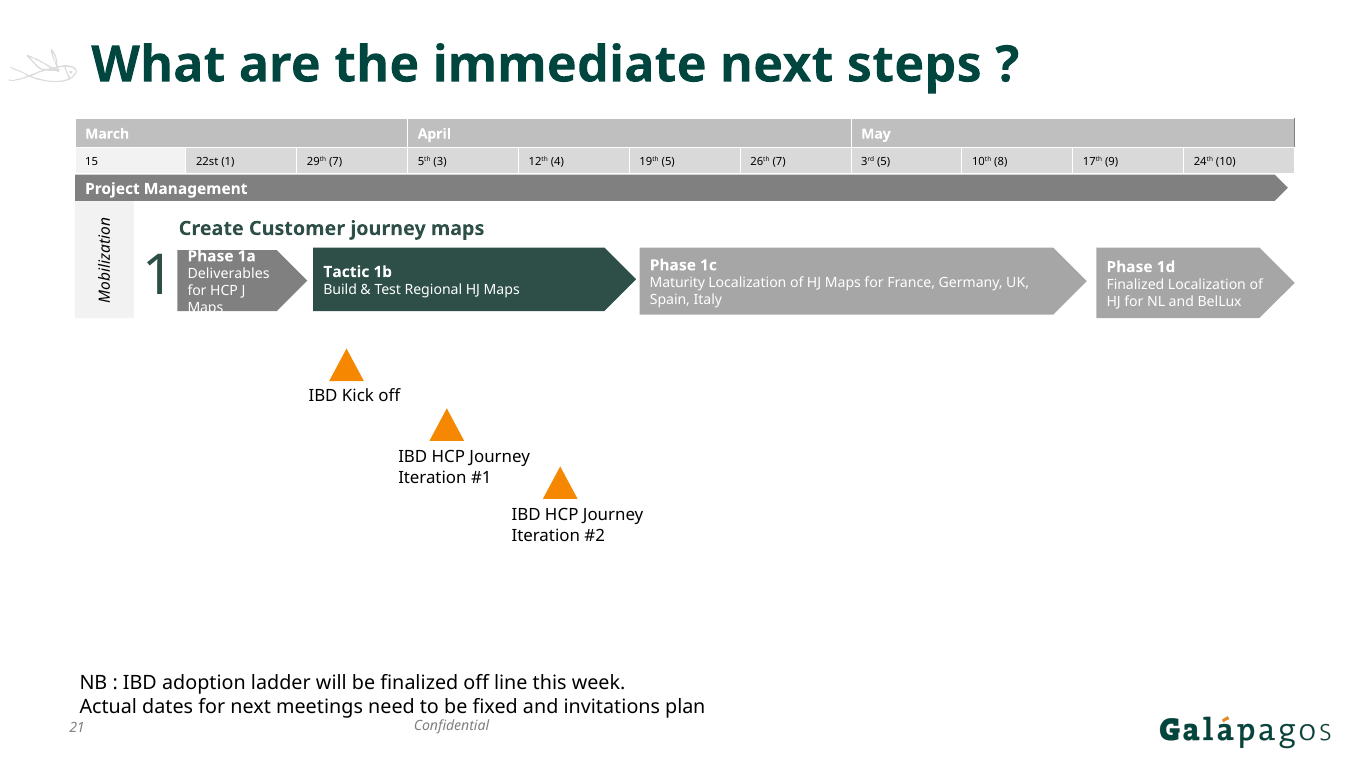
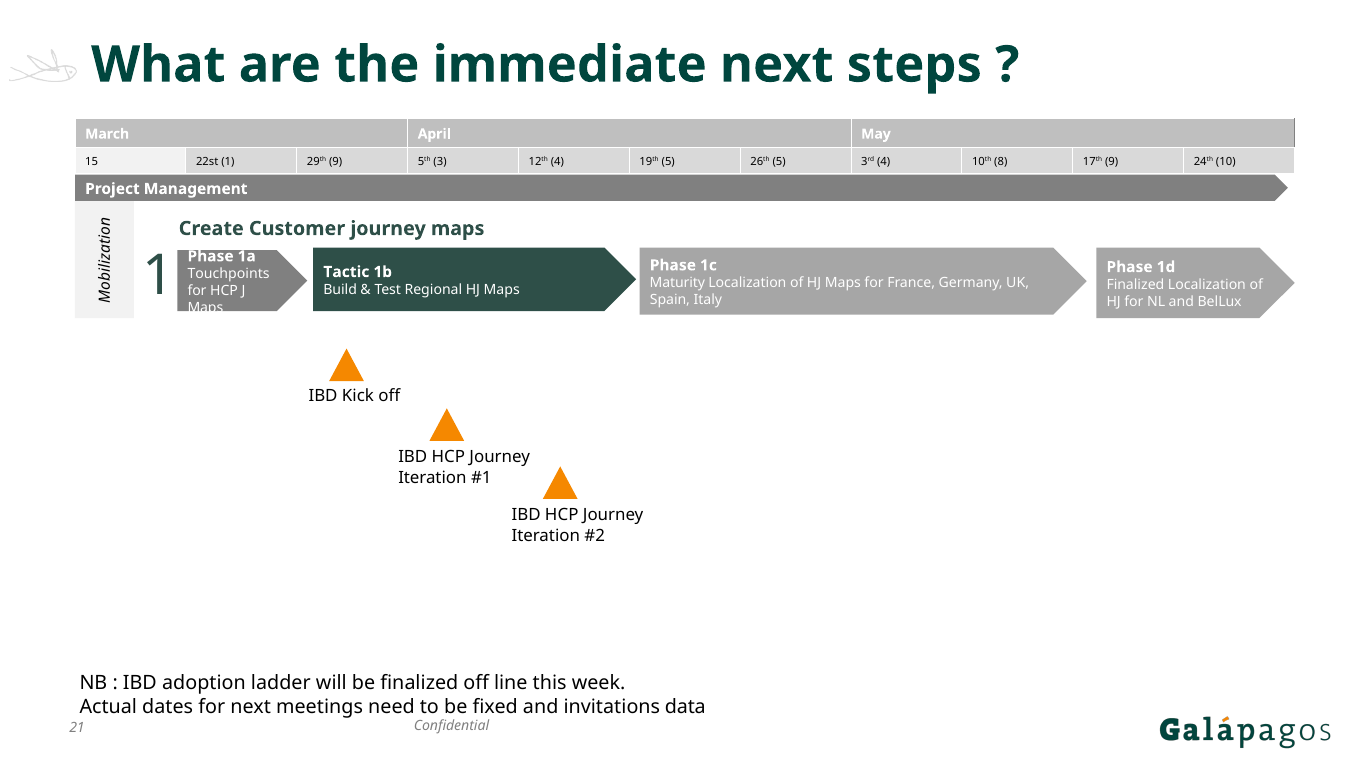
29th 7: 7 -> 9 (336, 161)
26th 7: 7 -> 5 (779, 161)
3rd 5: 5 -> 4 (884, 161)
Deliverables: Deliverables -> Touchpoints (229, 274)
plan: plan -> data (685, 707)
